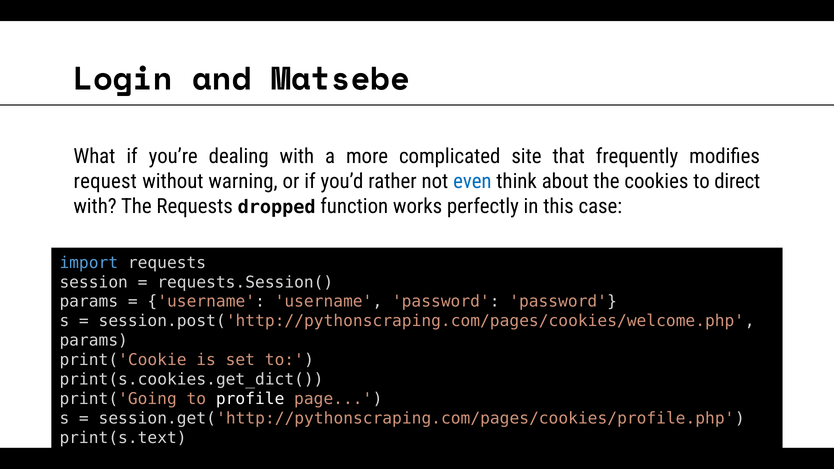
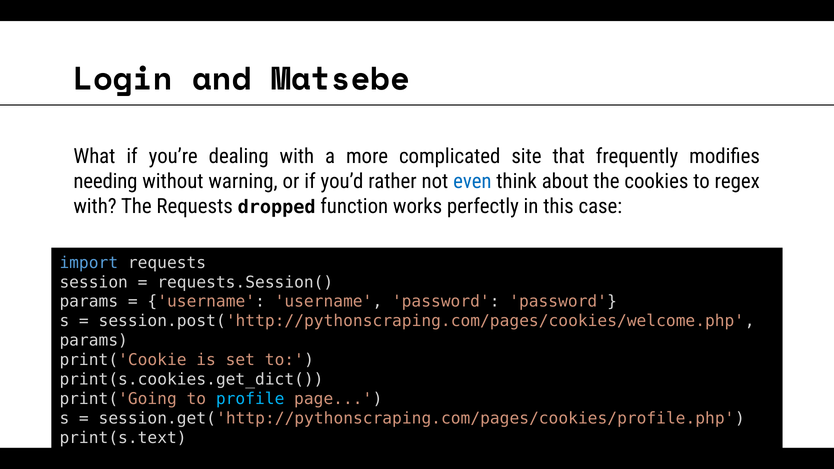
request: request -> needing (105, 181)
direct: direct -> regex (737, 181)
profile colour: white -> light blue (250, 399)
